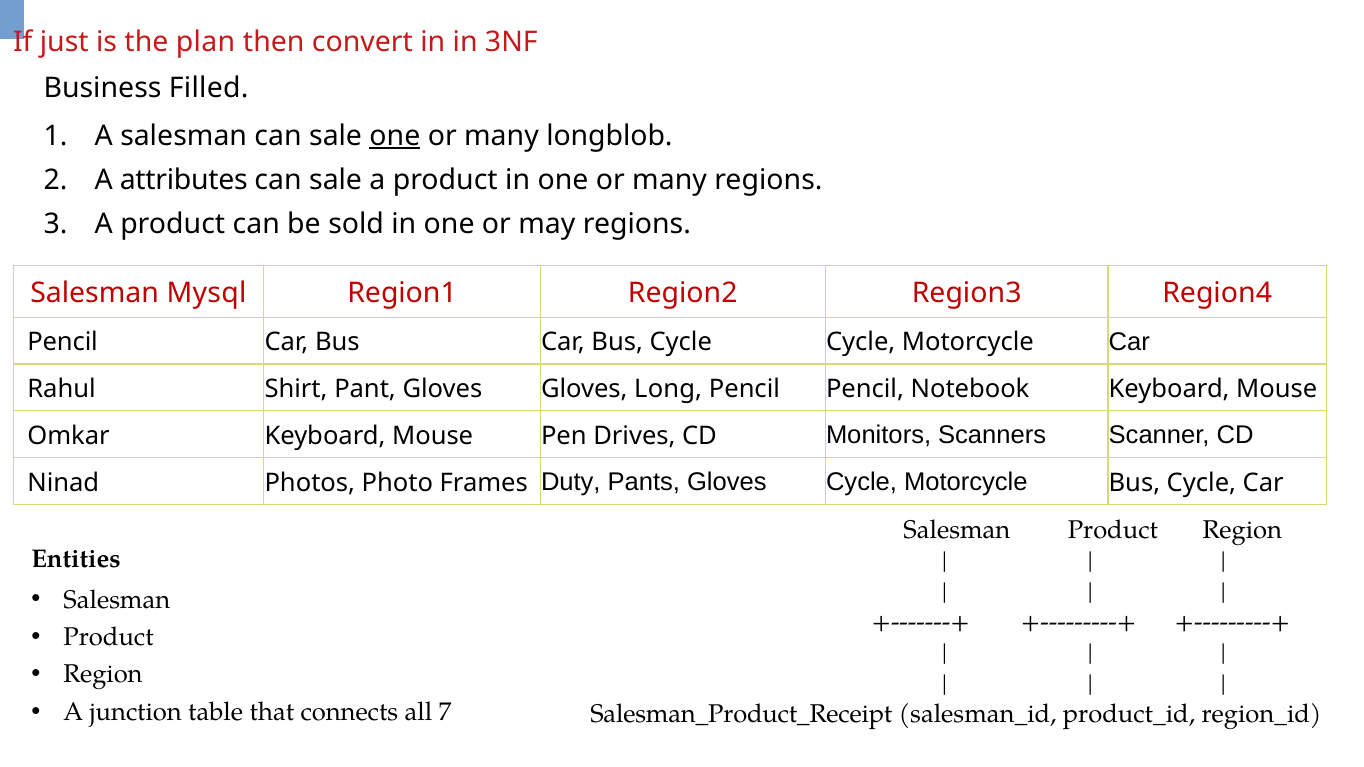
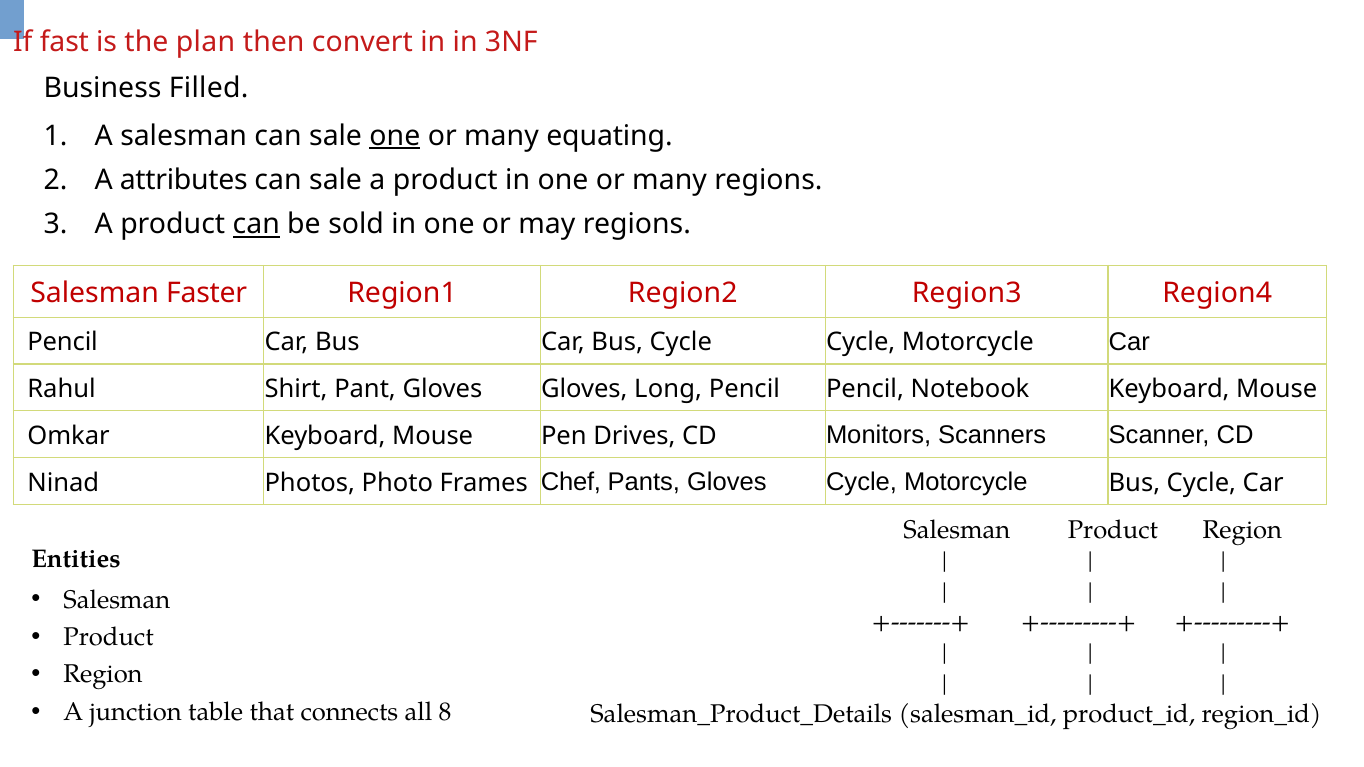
just: just -> fast (64, 42)
longblob: longblob -> equating (609, 136)
can underline: none -> present (256, 225)
Mysql: Mysql -> Faster (207, 294)
Duty: Duty -> Chef (571, 482)
7: 7 -> 8 (445, 712)
Salesman_Product_Receipt: Salesman_Product_Receipt -> Salesman_Product_Details (741, 714)
